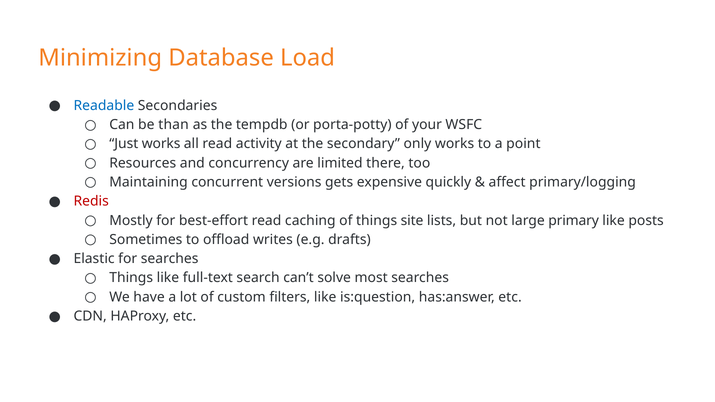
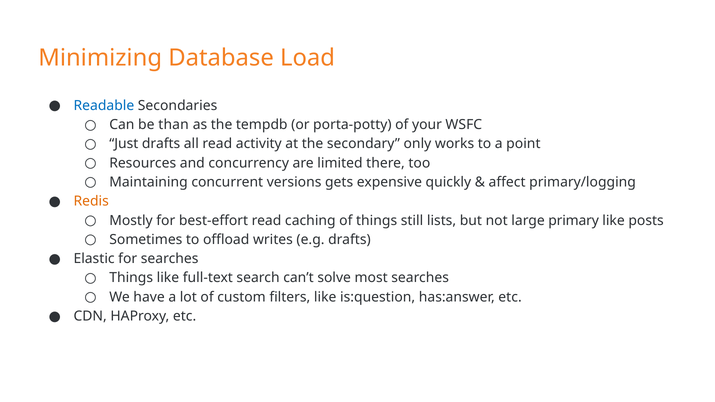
Just works: works -> drafts (161, 144)
Redis colour: red -> orange (91, 201)
site: site -> still (412, 221)
